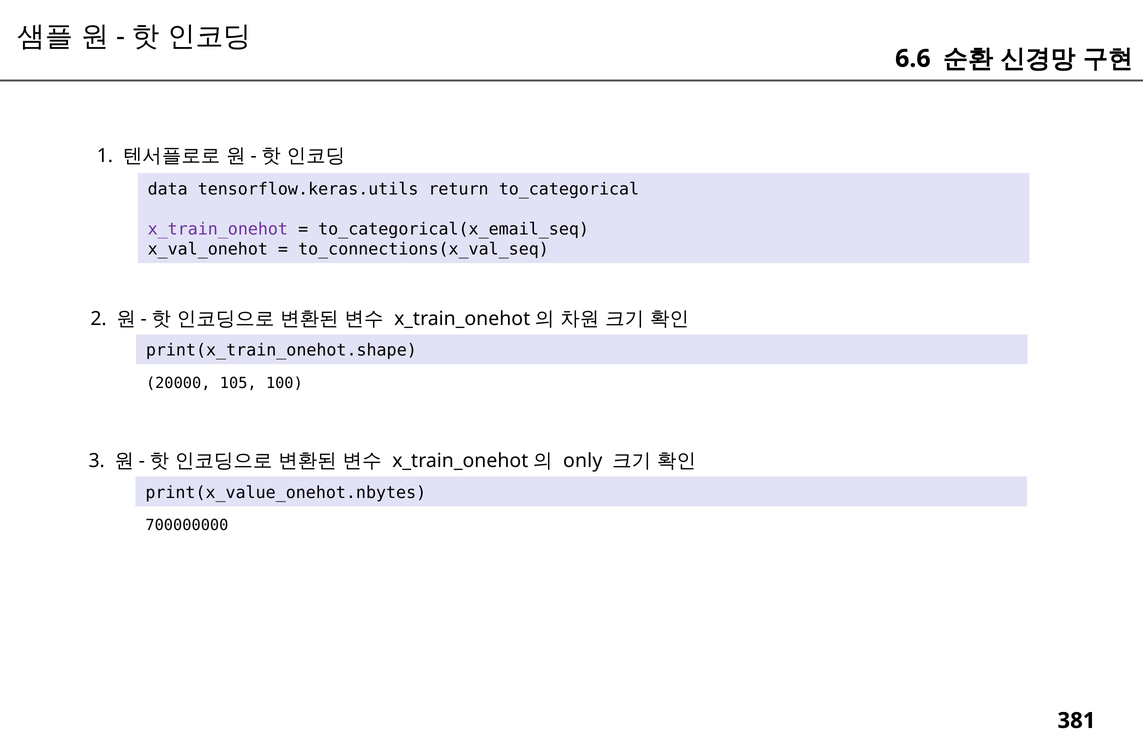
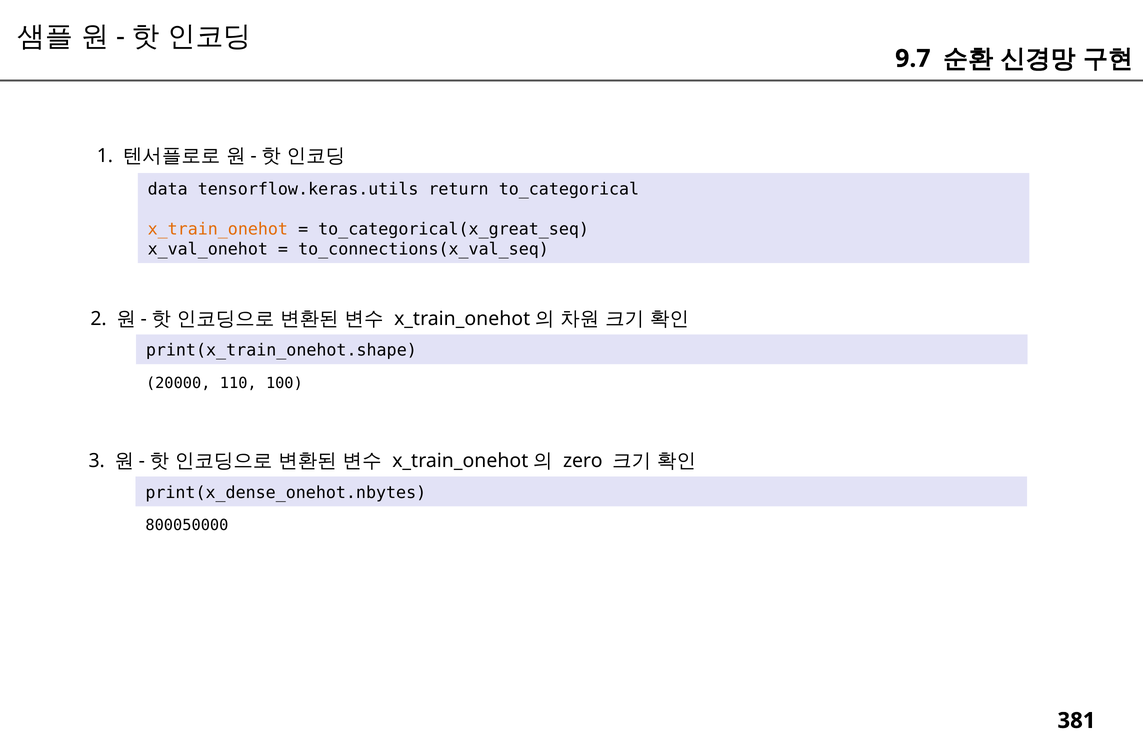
6.6: 6.6 -> 9.7 (913, 59)
x_train_onehot colour: purple -> orange (218, 229)
to_categorical(x_email_seq: to_categorical(x_email_seq -> to_categorical(x_great_seq (454, 229)
105: 105 -> 110 (238, 383)
only: only -> zero (583, 461)
print(x_value_onehot.nbytes: print(x_value_onehot.nbytes -> print(x_dense_onehot.nbytes (286, 492)
700000000: 700000000 -> 800050000 (187, 525)
